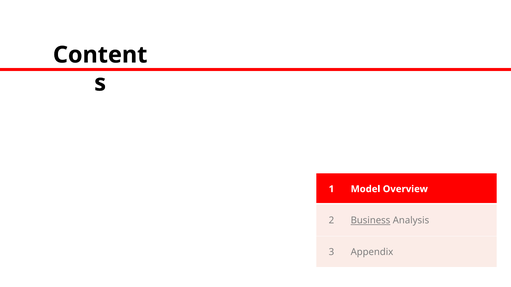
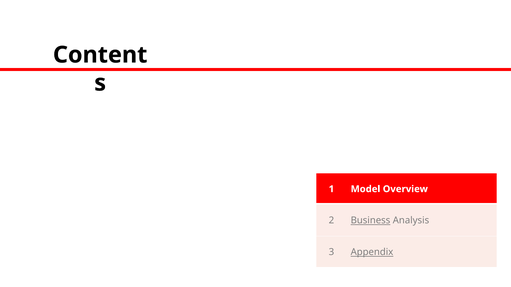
Appendix underline: none -> present (372, 253)
